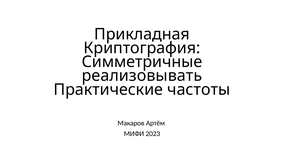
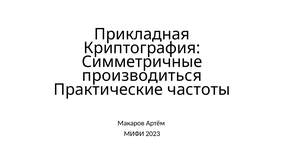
реализовывать: реализовывать -> производиться (142, 76)
